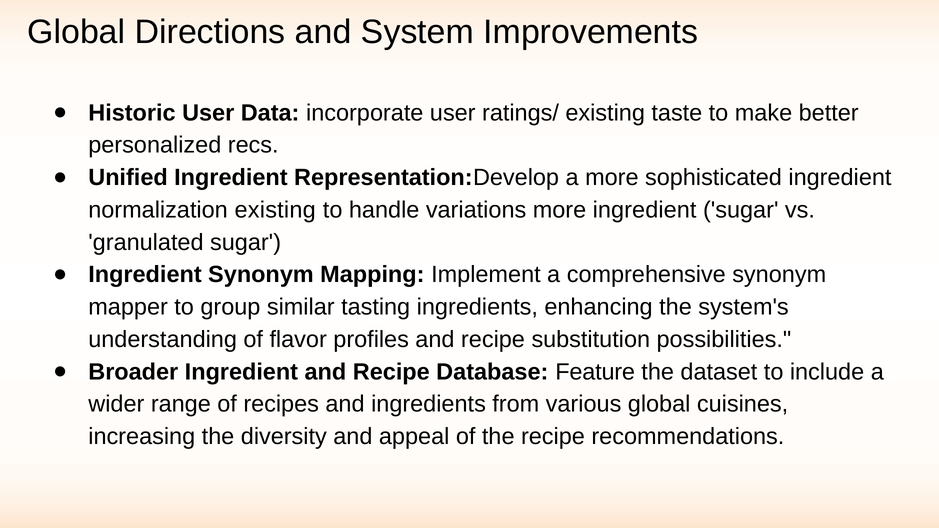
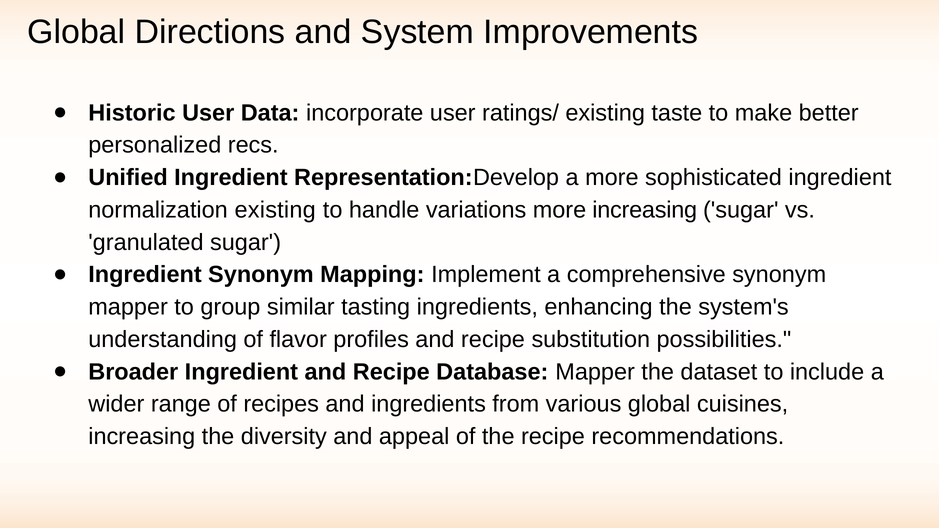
more ingredient: ingredient -> increasing (645, 210)
Database Feature: Feature -> Mapper (595, 372)
